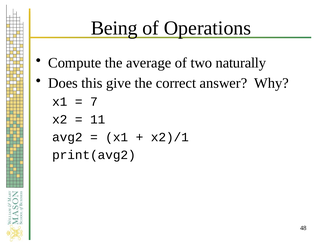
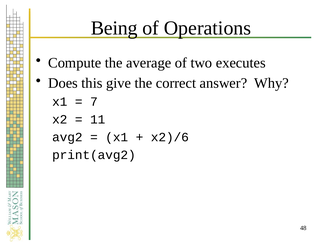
naturally: naturally -> executes (241, 63)
x2)/1: x2)/1 -> x2)/6 (170, 137)
